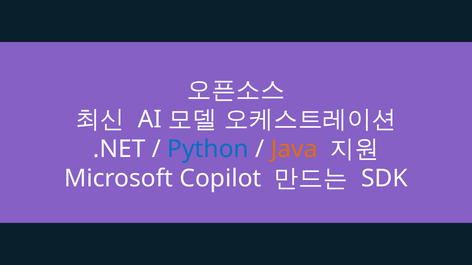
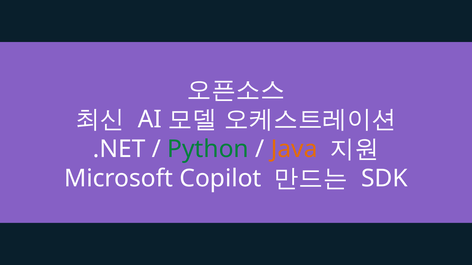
Python colour: blue -> green (208, 149)
